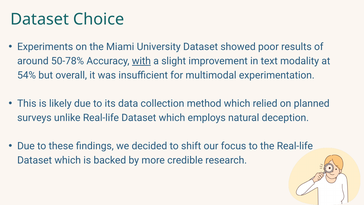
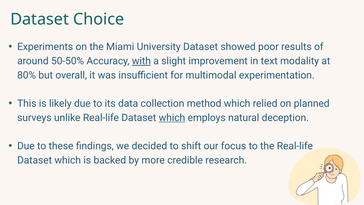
50-78%: 50-78% -> 50-50% (68, 61)
54%: 54% -> 80% (27, 75)
which underline: none -> present (172, 118)
